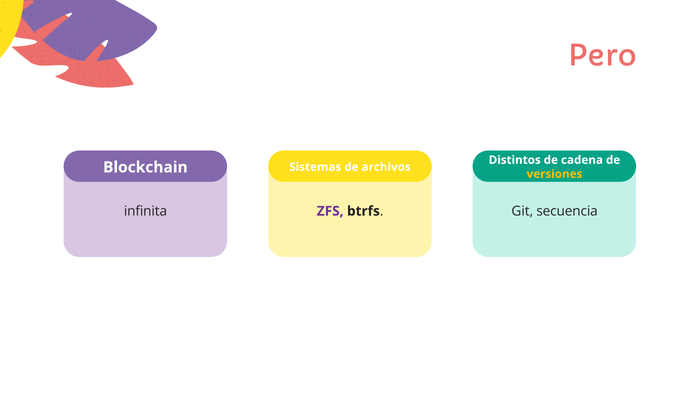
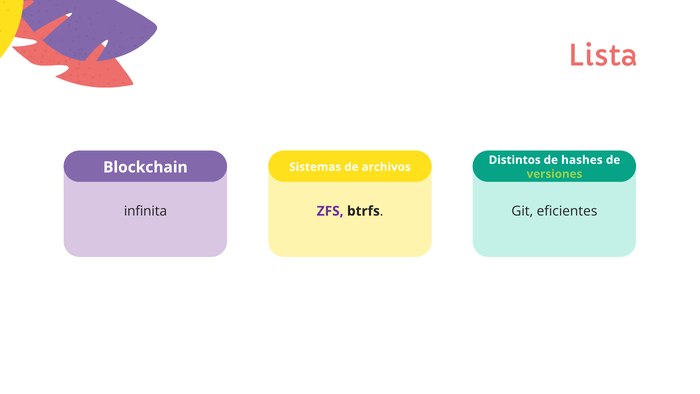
Pero: Pero -> Lista (603, 56)
cadena: cadena -> hashes (582, 160)
versiones colour: yellow -> light green (554, 174)
secuencia: secuencia -> eficientes (567, 211)
